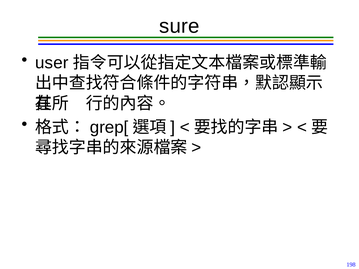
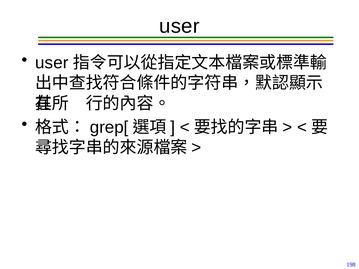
sure: sure -> user (179, 26)
